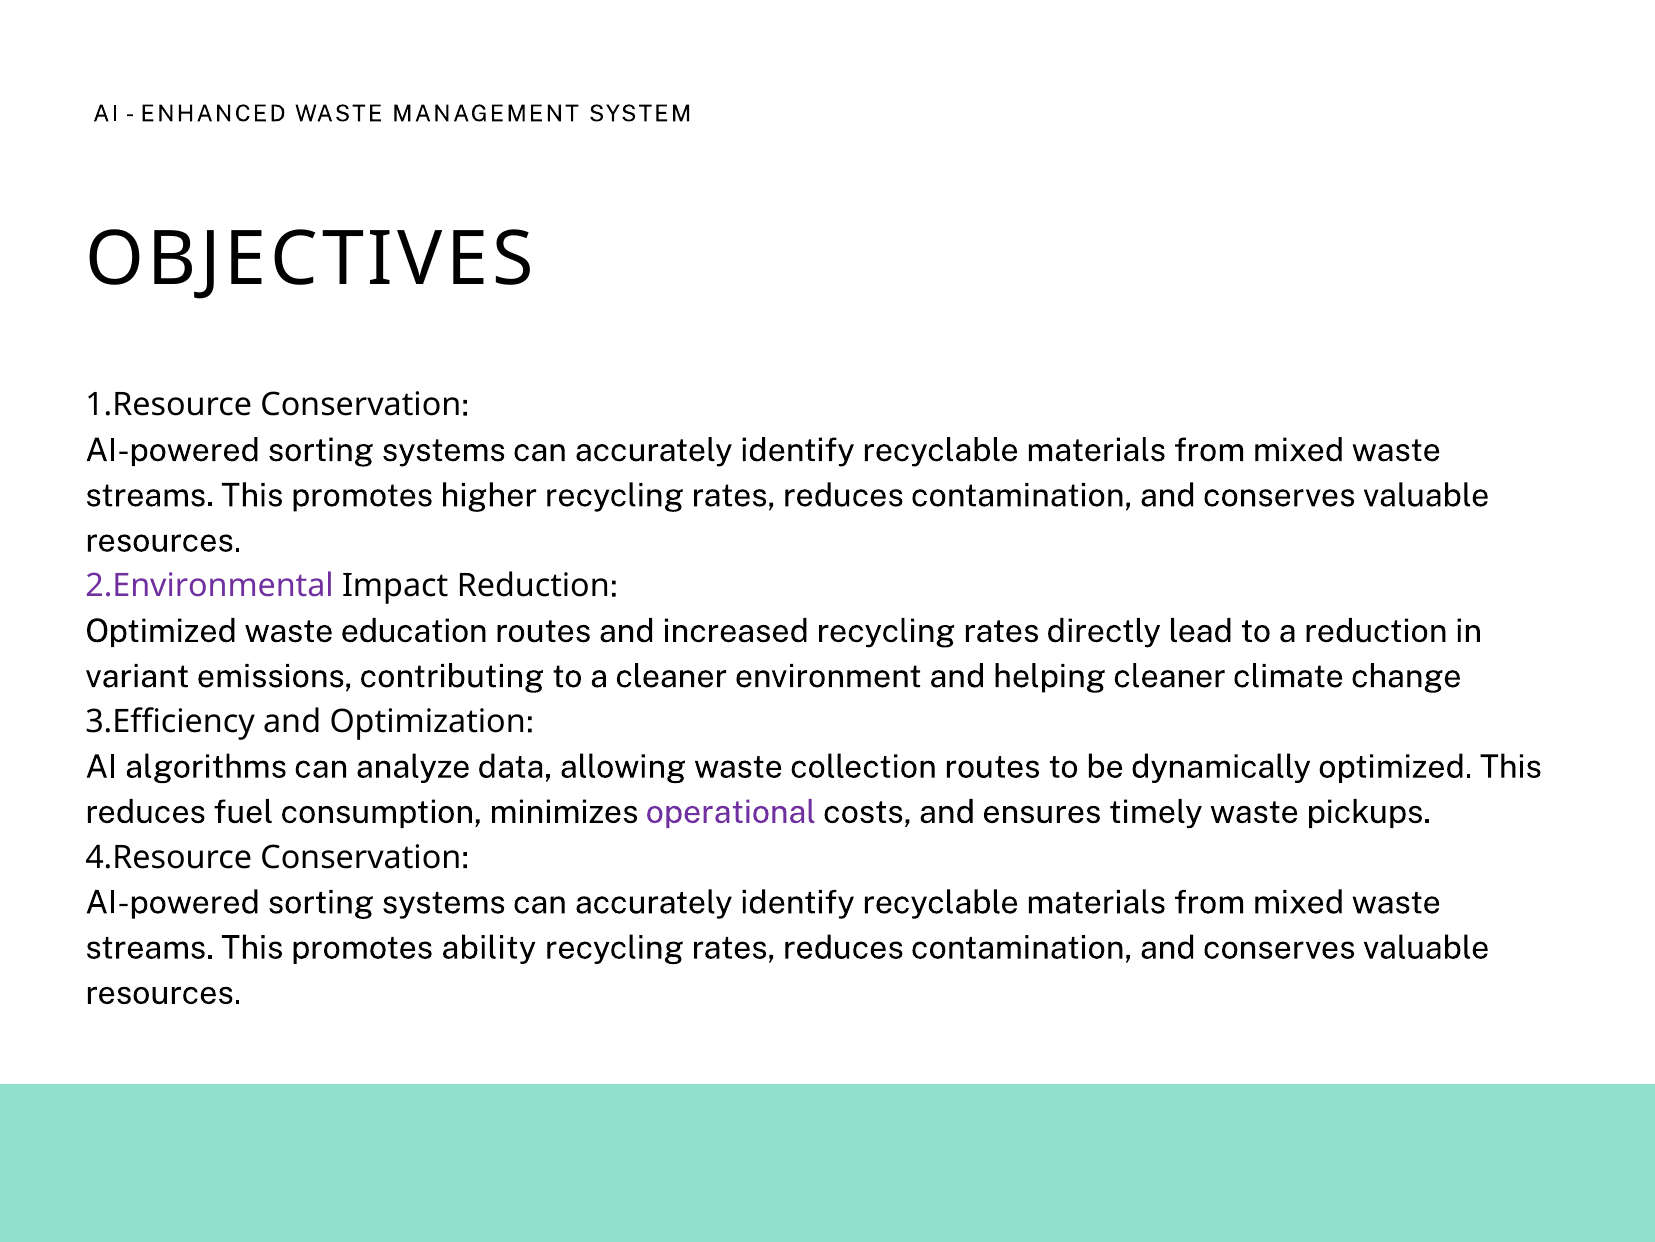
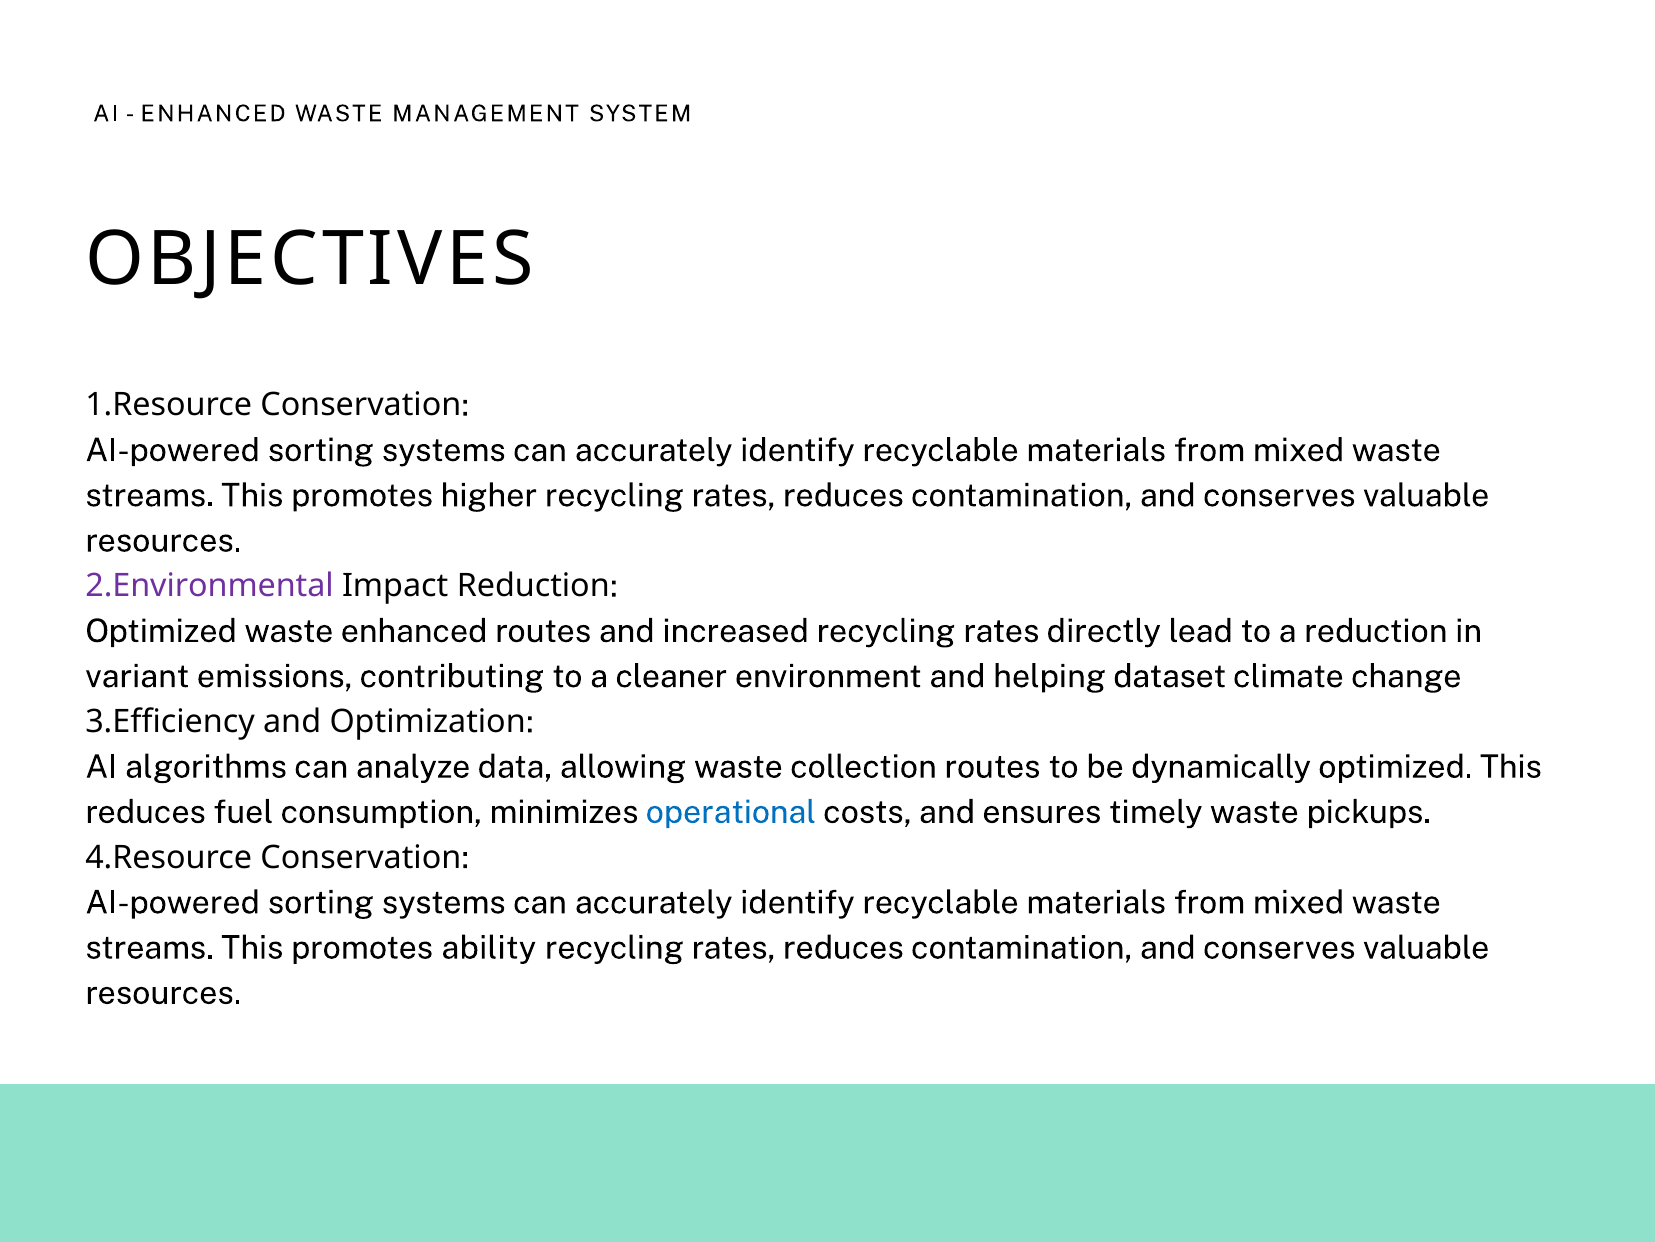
waste education: education -> enhanced (414, 631)
helping cleaner: cleaner -> dataset (1170, 676)
operational colour: purple -> blue (731, 812)
